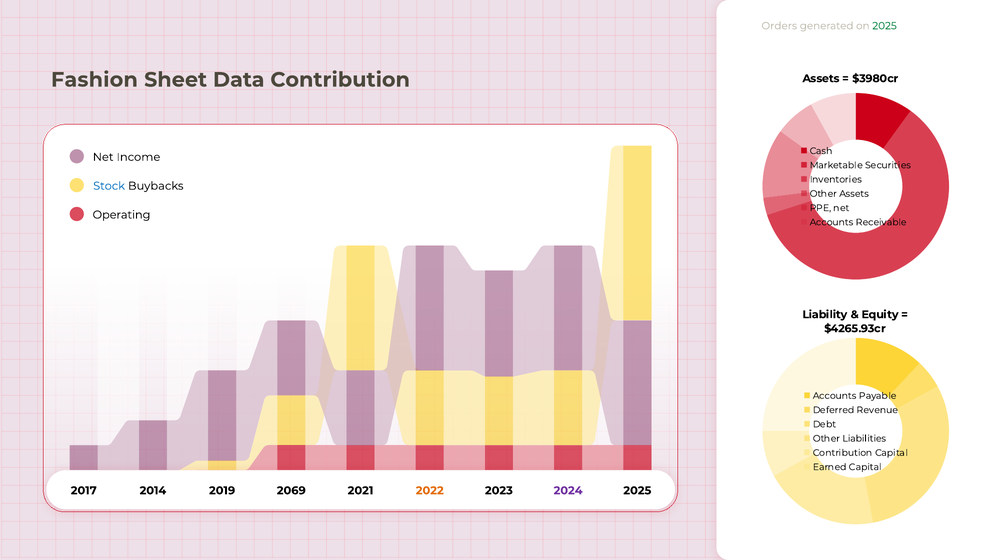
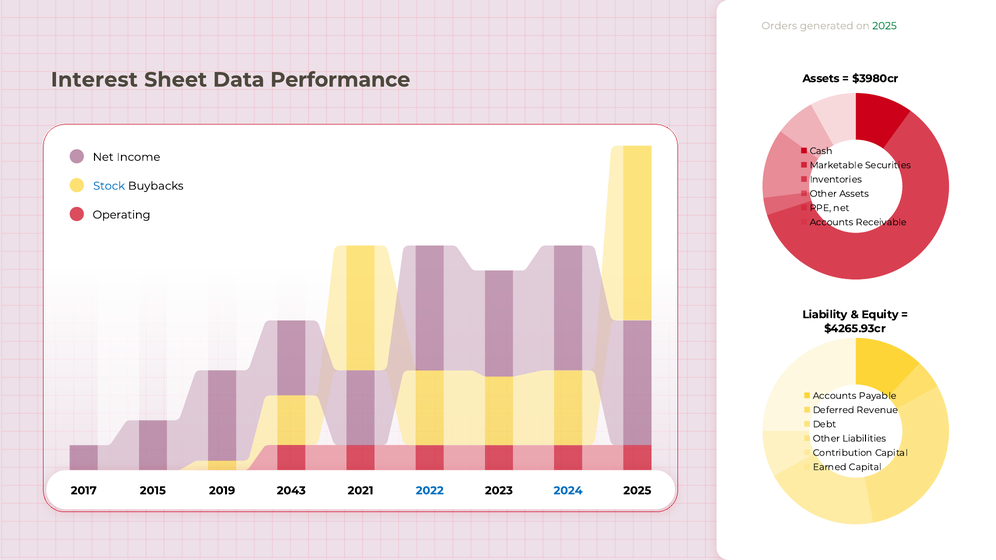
Fashion: Fashion -> Interest (94, 80)
Data Contribution: Contribution -> Performance (340, 80)
2014: 2014 -> 2015 (153, 491)
2069: 2069 -> 2043 (291, 491)
2022 colour: orange -> blue (430, 491)
2024 colour: purple -> blue (568, 491)
